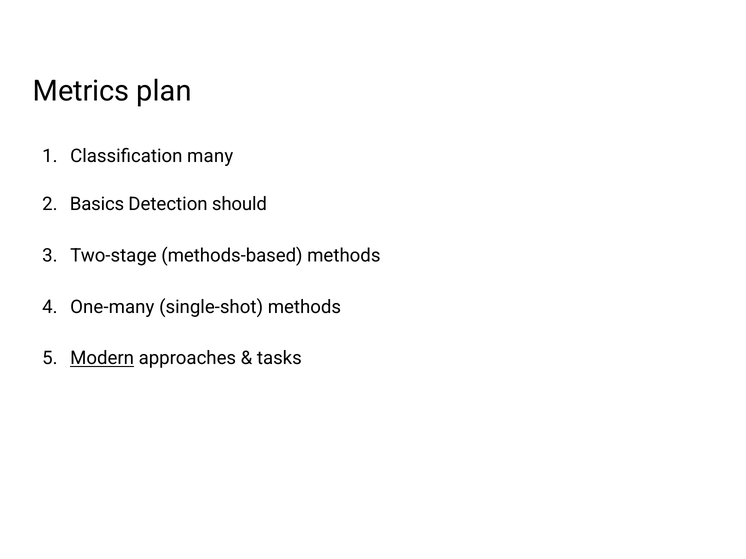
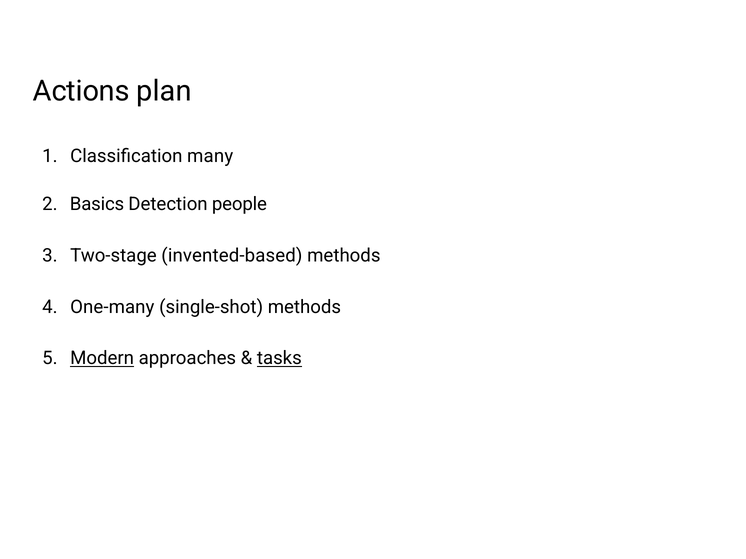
Metrics: Metrics -> Actions (81, 91)
should: should -> people (239, 204)
methods-based: methods-based -> invented-based (232, 256)
tasks underline: none -> present (279, 359)
